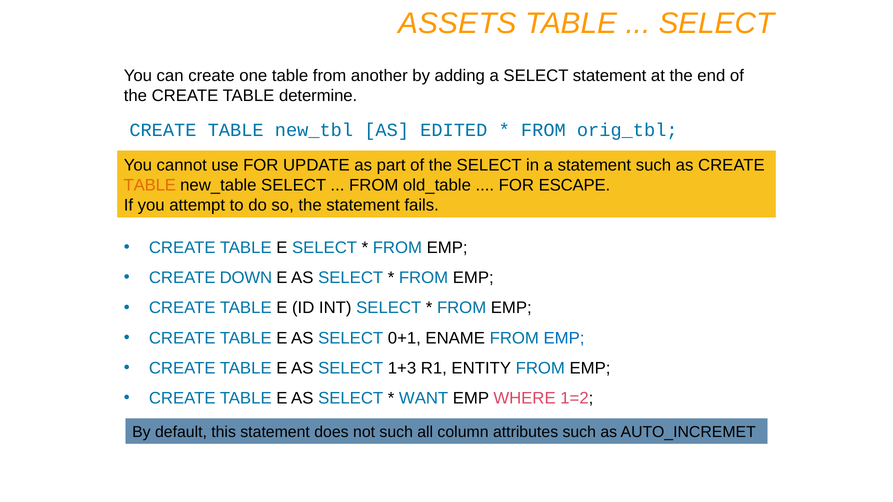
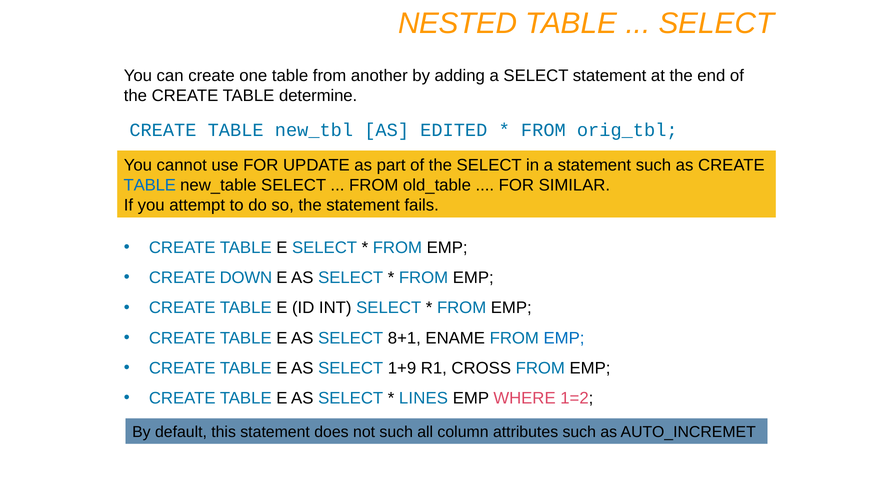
ASSETS: ASSETS -> NESTED (458, 23)
TABLE colour: orange -> blue (150, 185)
ESCAPE: ESCAPE -> SIMILAR (574, 185)
0+1: 0+1 -> 8+1 (404, 338)
1+3: 1+3 -> 1+9 (402, 368)
ENTITY: ENTITY -> CROSS (481, 368)
WANT: WANT -> LINES (423, 398)
